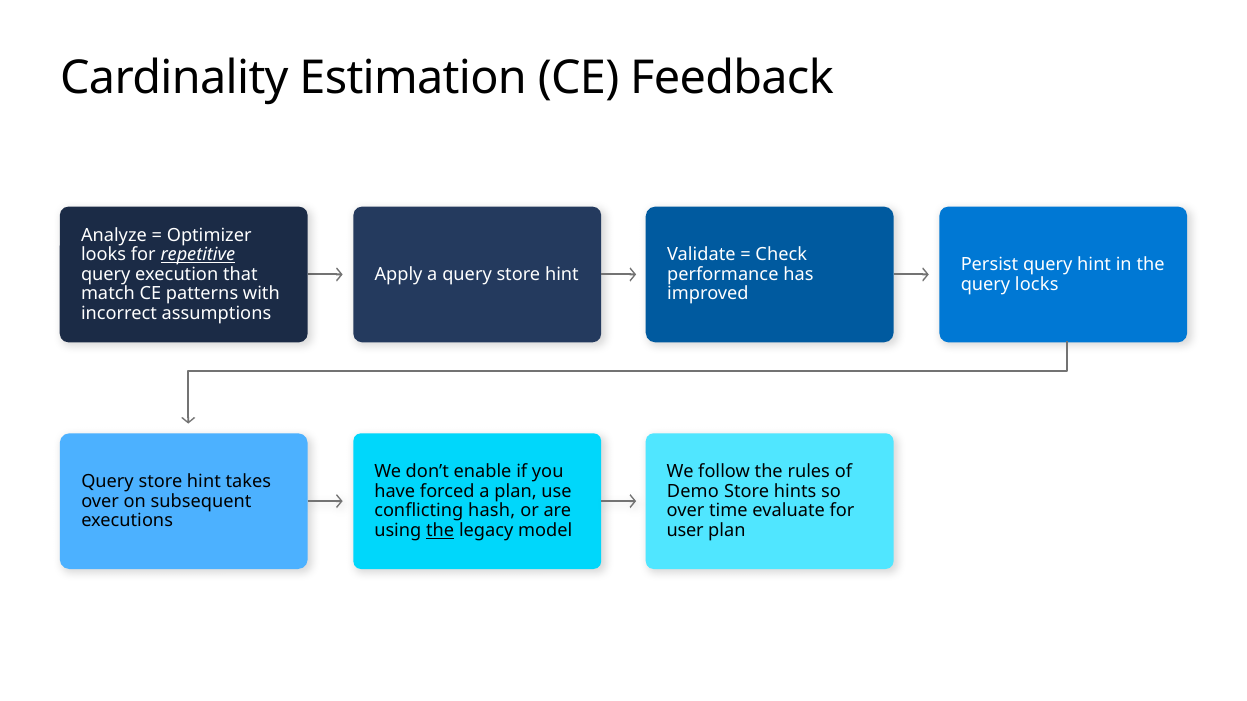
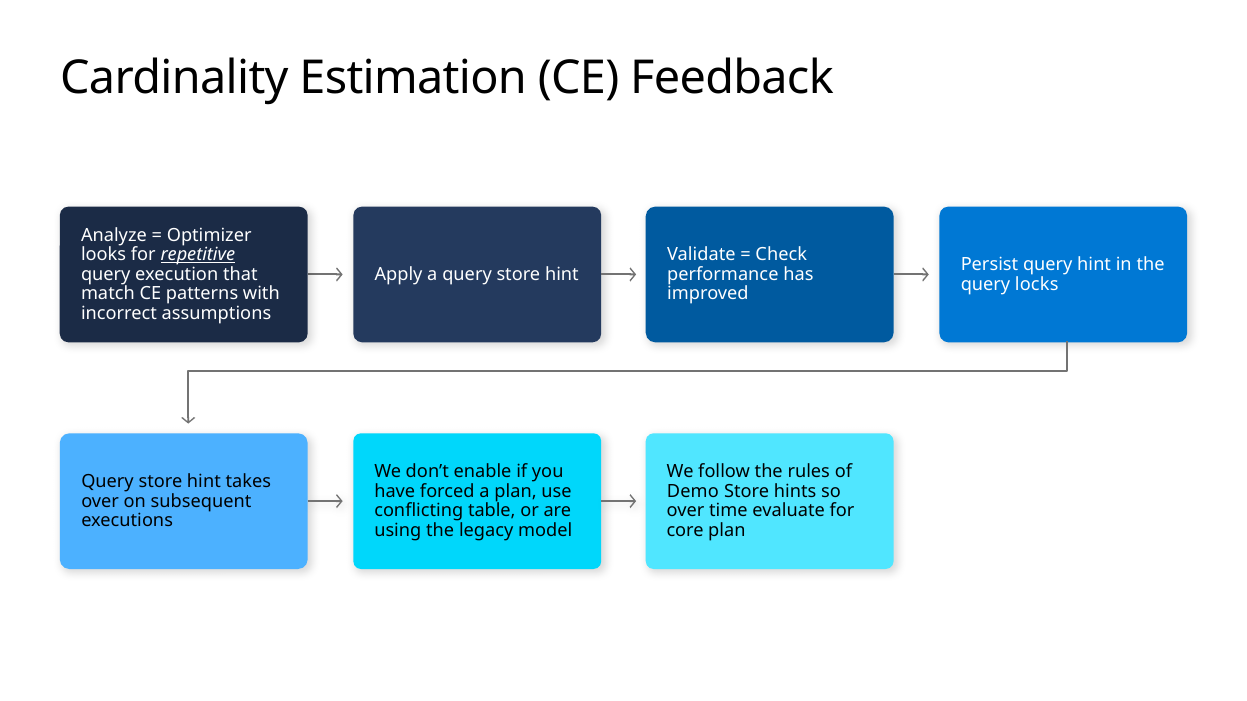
hash: hash -> table (492, 511)
the underline: present -> none (440, 531)
user: user -> core (685, 531)
